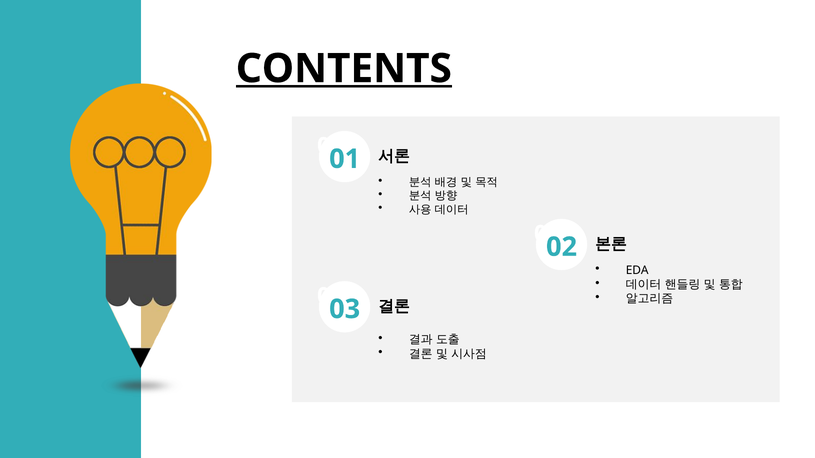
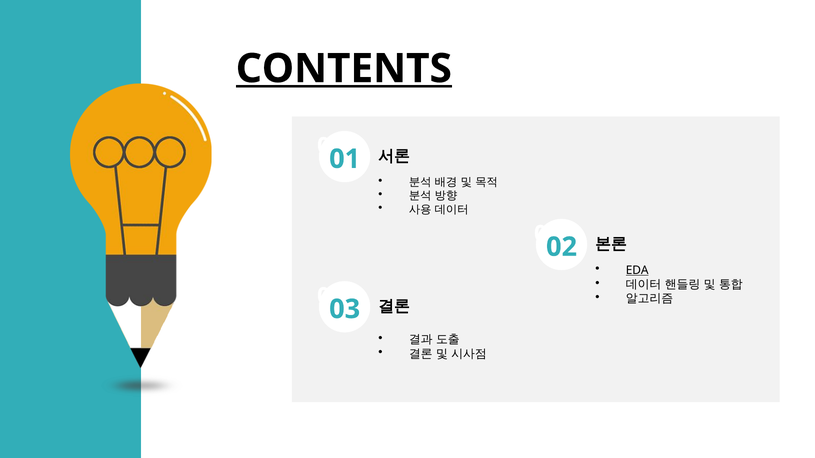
EDA underline: none -> present (637, 270)
